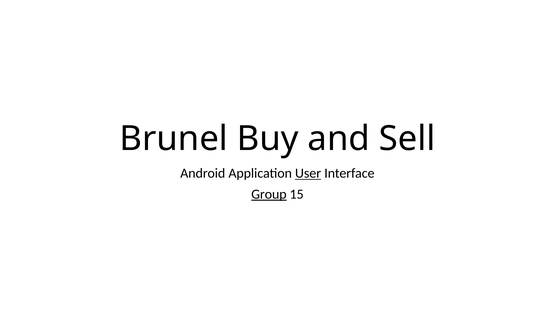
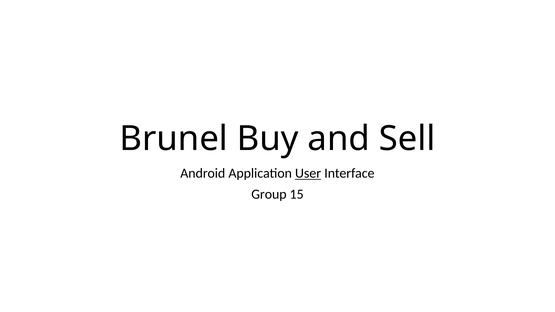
Group underline: present -> none (269, 194)
